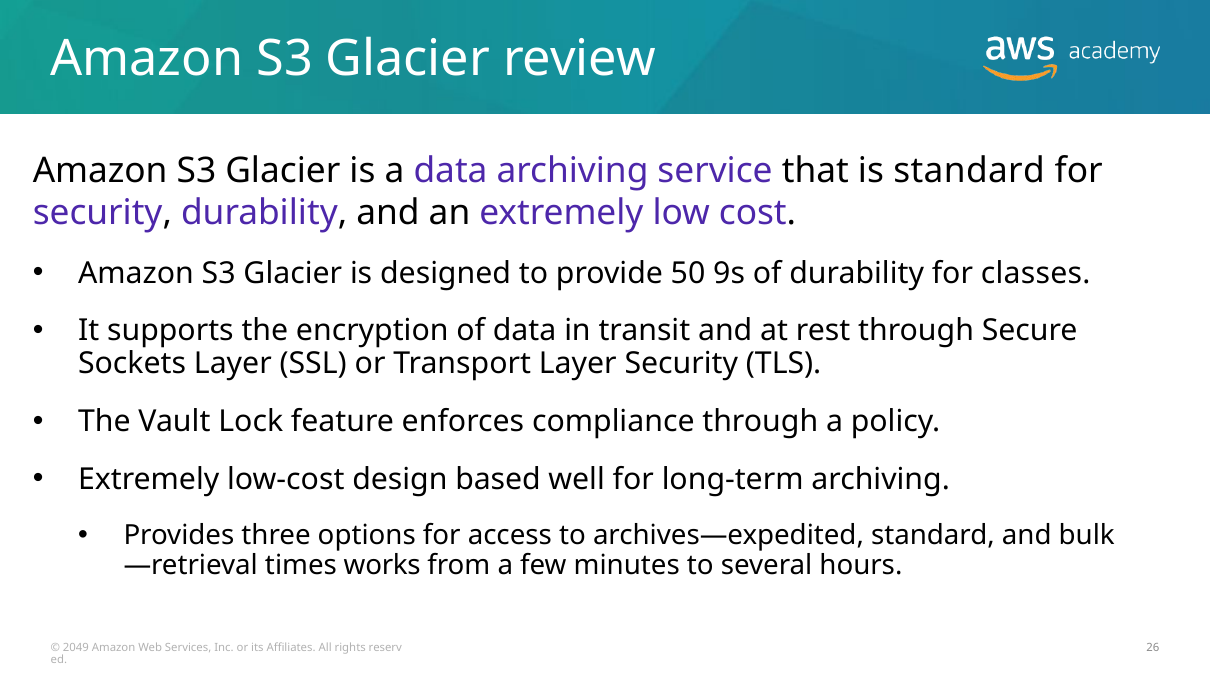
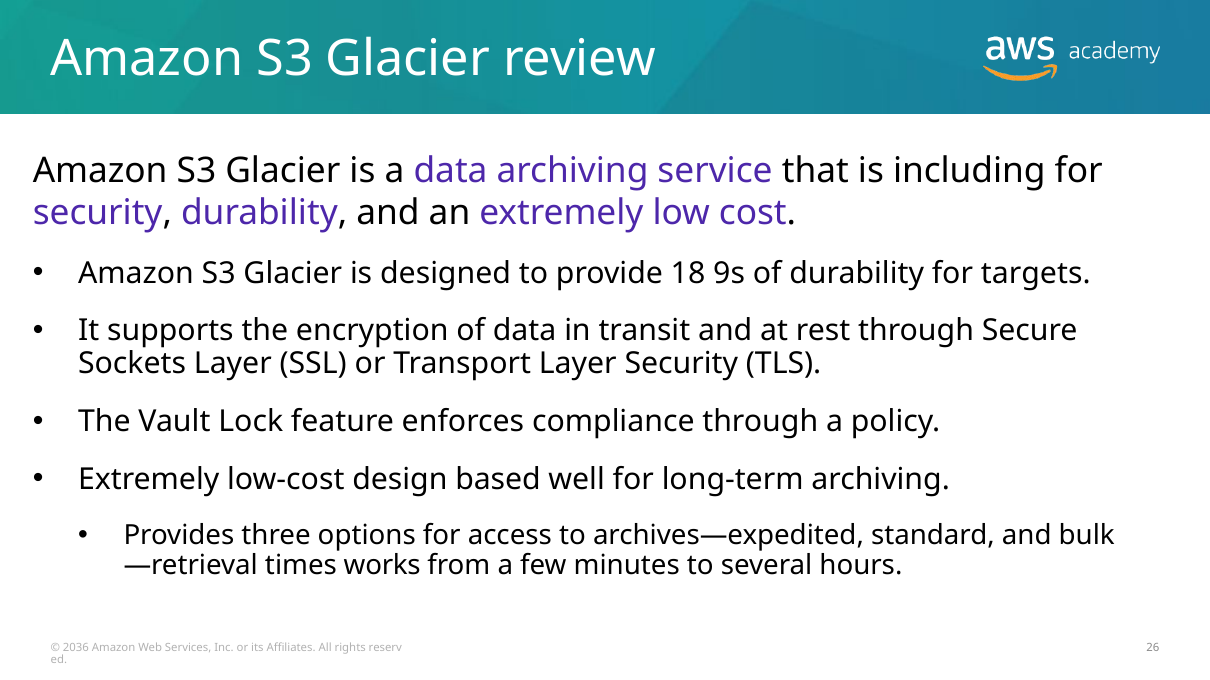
is standard: standard -> including (969, 171)
50: 50 -> 18 (688, 273)
classes: classes -> targets (1036, 273)
2049: 2049 -> 2036 (76, 649)
